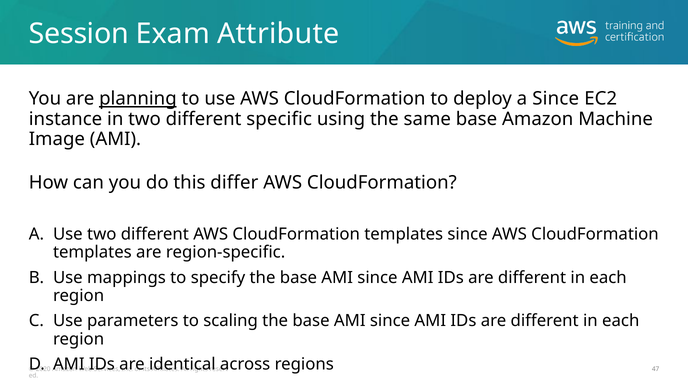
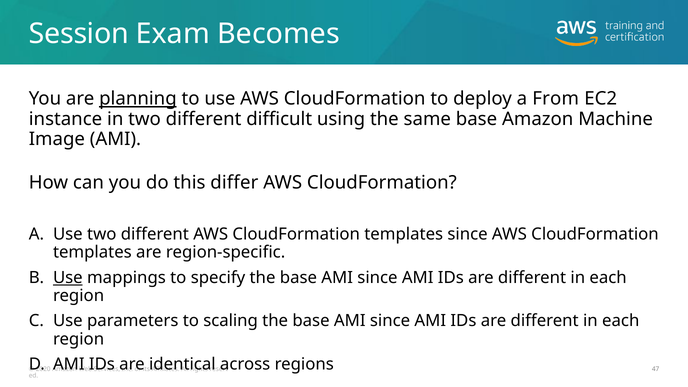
Attribute: Attribute -> Becomes (279, 34)
a Since: Since -> From (556, 99)
specific: specific -> difficult (279, 119)
Use underline: none -> present (68, 278)
